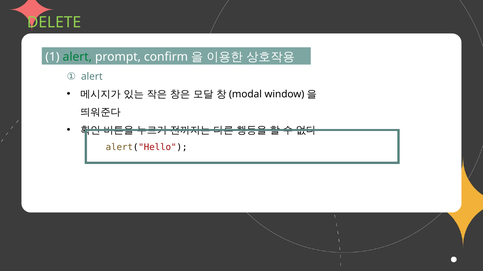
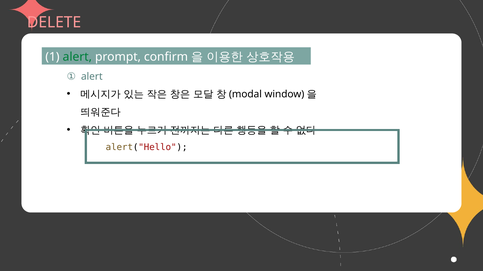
DELETE colour: light green -> pink (54, 22)
